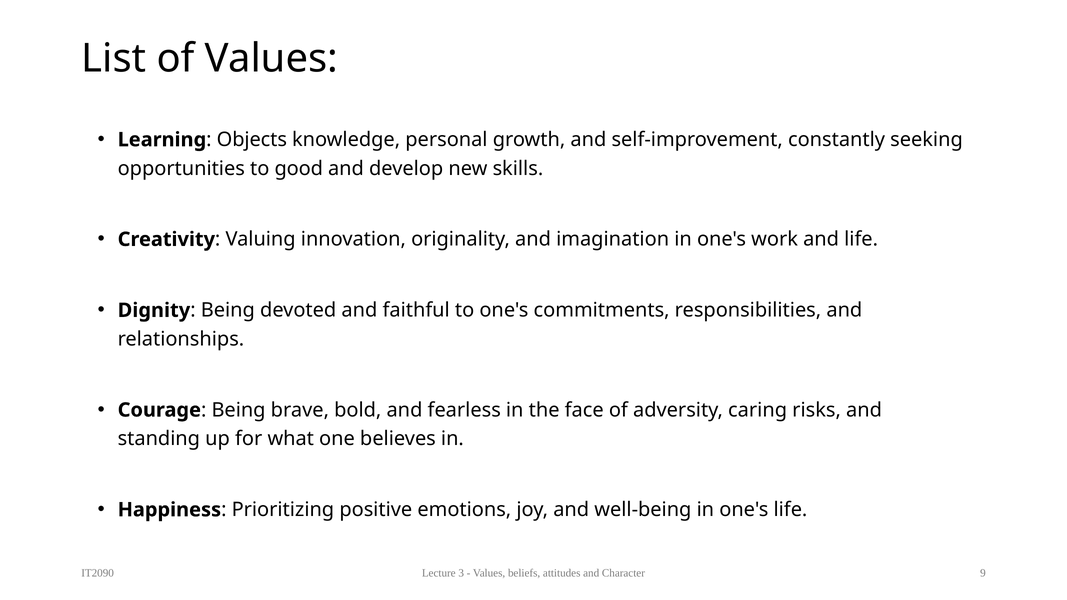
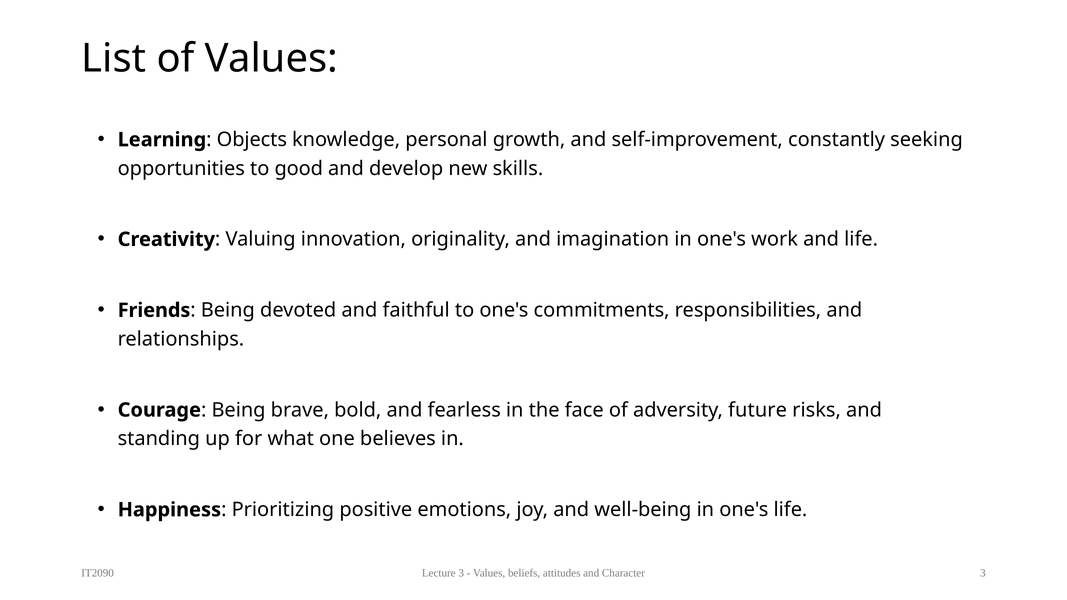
Dignity: Dignity -> Friends (154, 310)
caring: caring -> future (758, 410)
Character 9: 9 -> 3 (983, 573)
